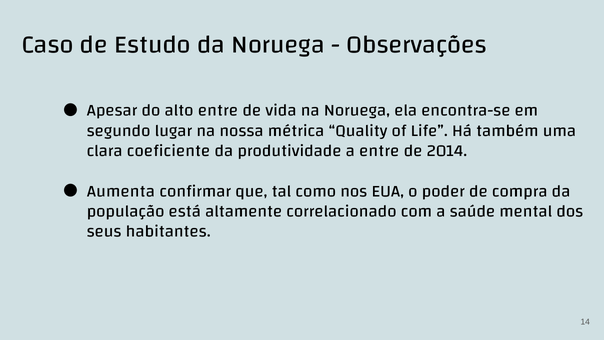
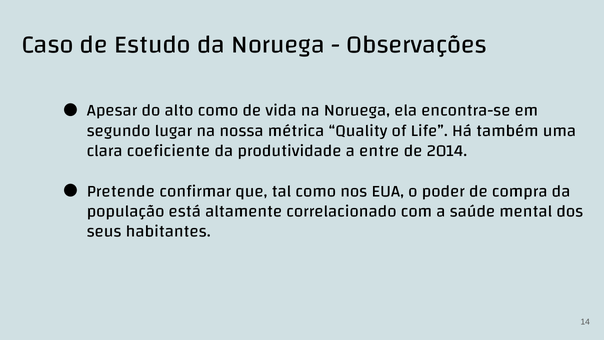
alto entre: entre -> como (218, 110)
Aumenta: Aumenta -> Pretende (121, 191)
